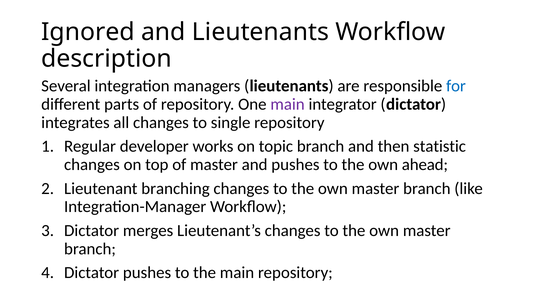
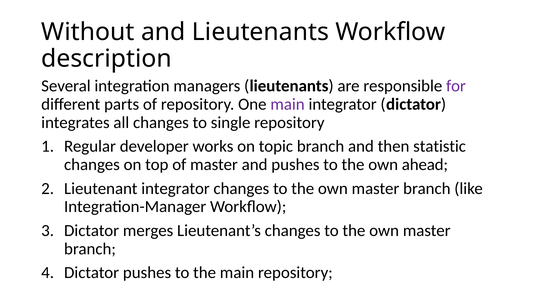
Ignored: Ignored -> Without (88, 32)
for colour: blue -> purple (456, 86)
Lieutenant branching: branching -> integrator (176, 189)
